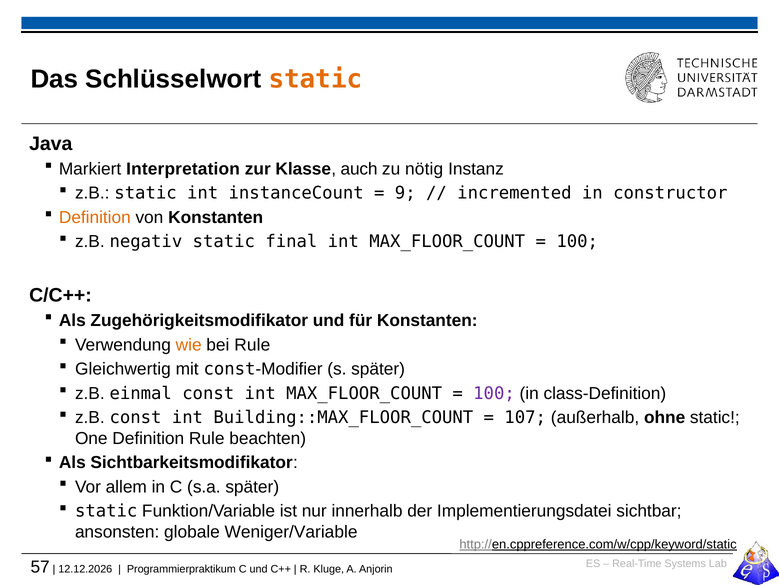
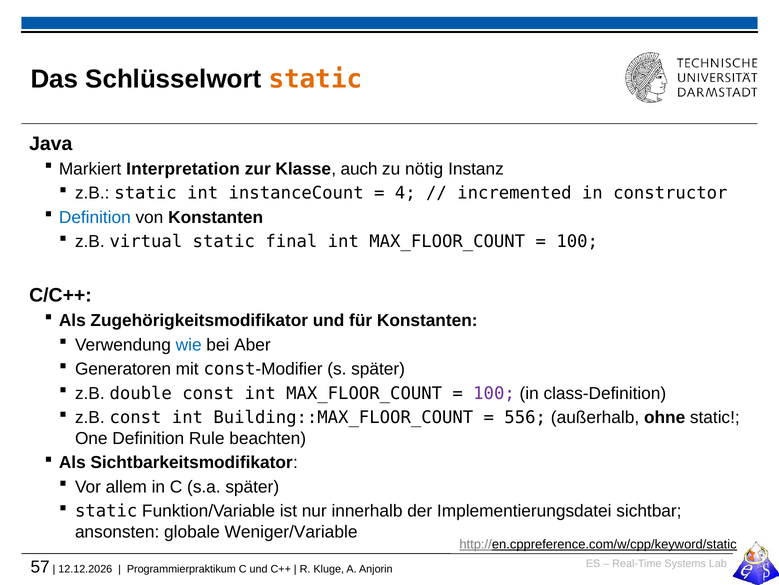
9: 9 -> 4 (405, 193)
Definition colour: orange -> blue (95, 217)
negativ: negativ -> virtual (146, 241)
wie colour: orange -> blue (189, 344)
bei Rule: Rule -> Aber (252, 344)
Gleichwertig: Gleichwertig -> Generatoren (123, 369)
einmal: einmal -> double (141, 393)
107: 107 -> 556 (525, 417)
